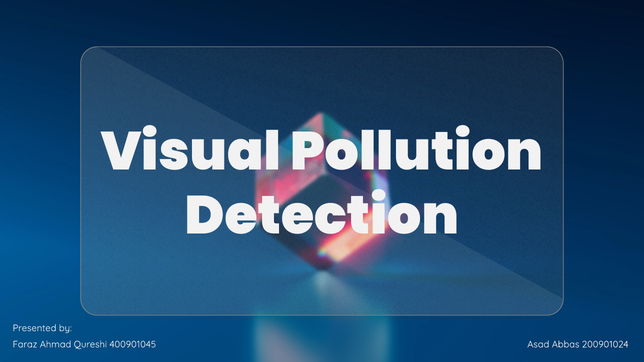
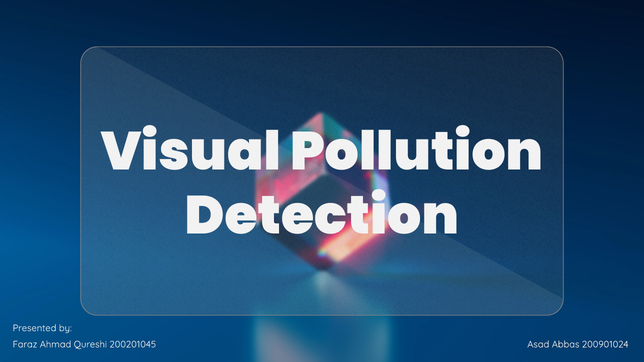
400901045: 400901045 -> 200201045 (133, 345)
